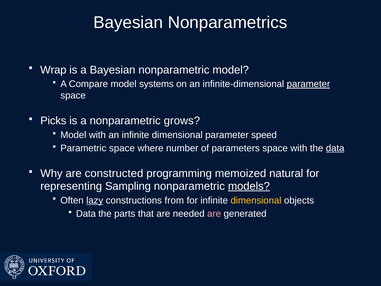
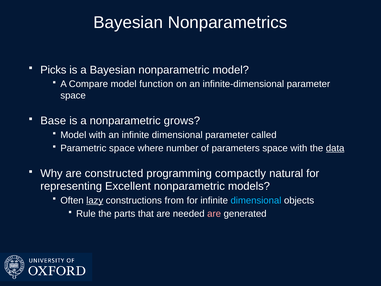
Wrap: Wrap -> Picks (53, 70)
systems: systems -> function (156, 84)
parameter underline: present -> none (308, 84)
Picks: Picks -> Base (53, 121)
speed: speed -> called (264, 135)
memoized: memoized -> compactly (241, 173)
Sampling: Sampling -> Excellent (128, 186)
models underline: present -> none (249, 186)
dimensional colour: yellow -> light blue (256, 200)
Data: Data -> Rule (86, 214)
